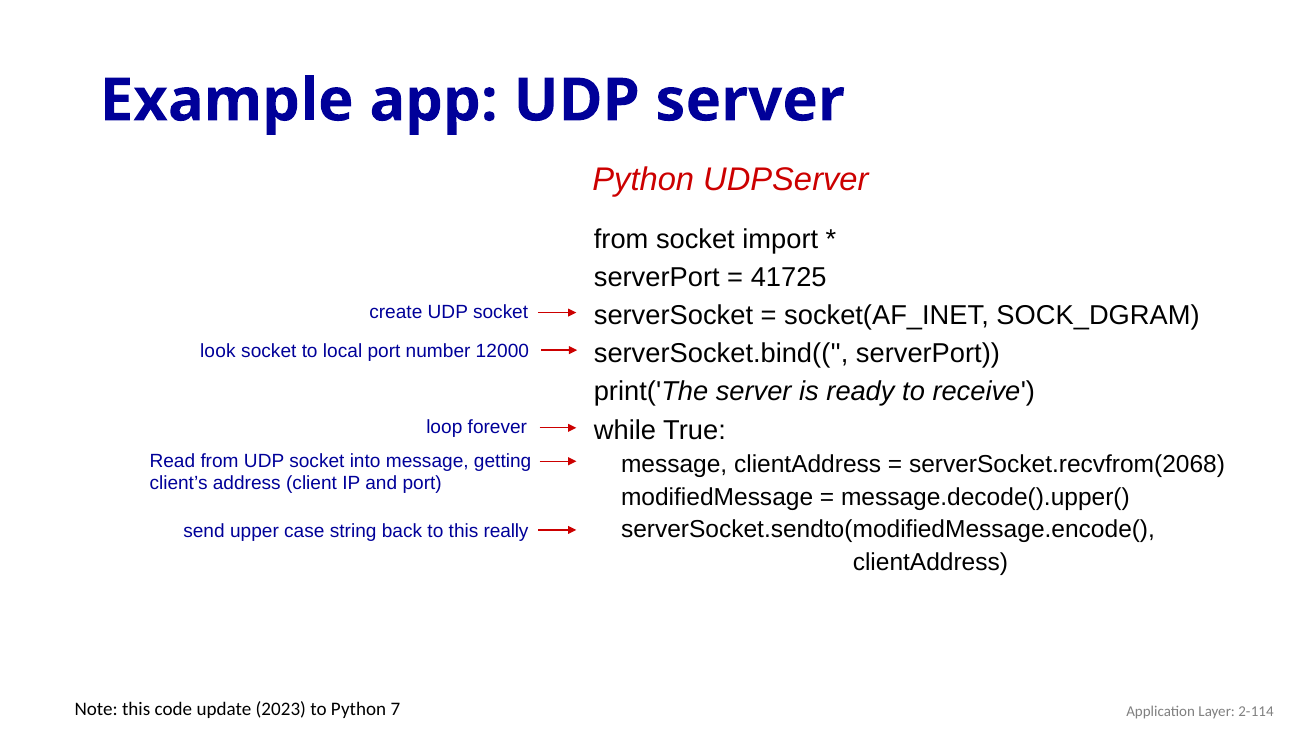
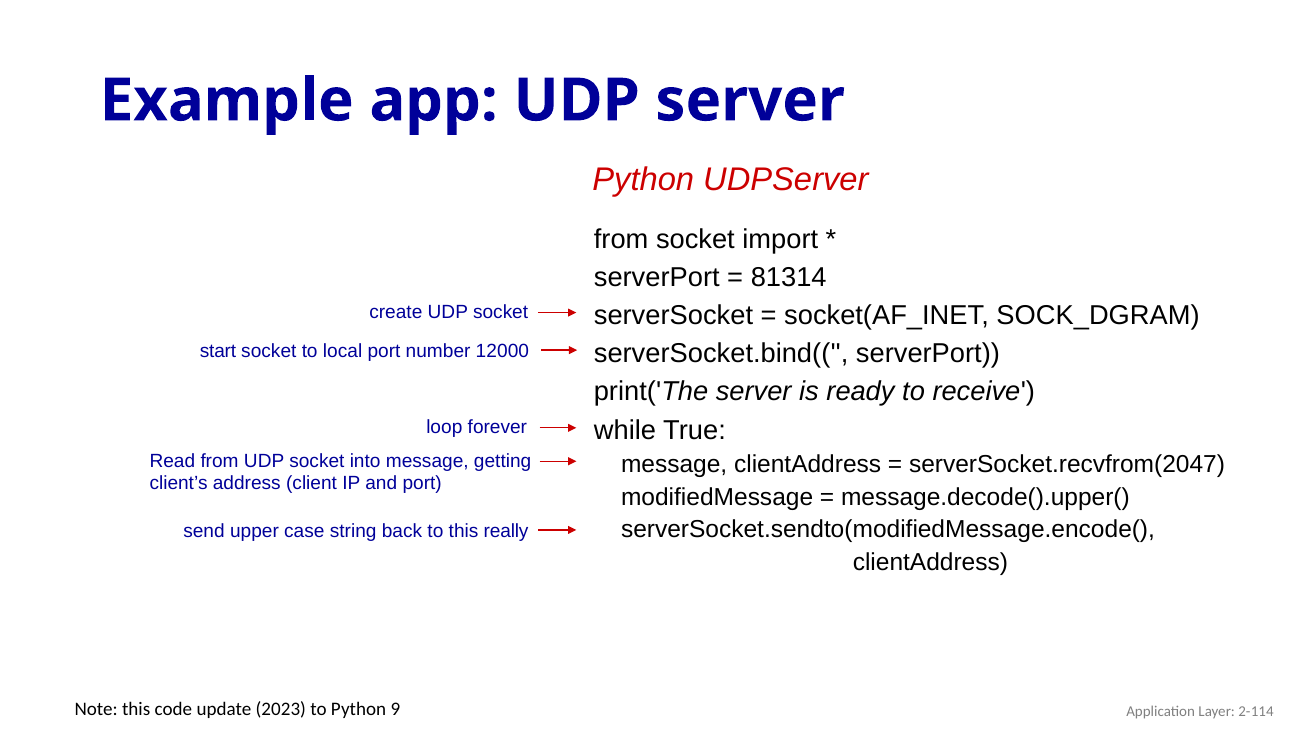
41725: 41725 -> 81314 (789, 277)
look: look -> start (218, 351)
serverSocket.recvfrom(2068: serverSocket.recvfrom(2068 -> serverSocket.recvfrom(2047 (1067, 464)
7: 7 -> 9 (395, 709)
